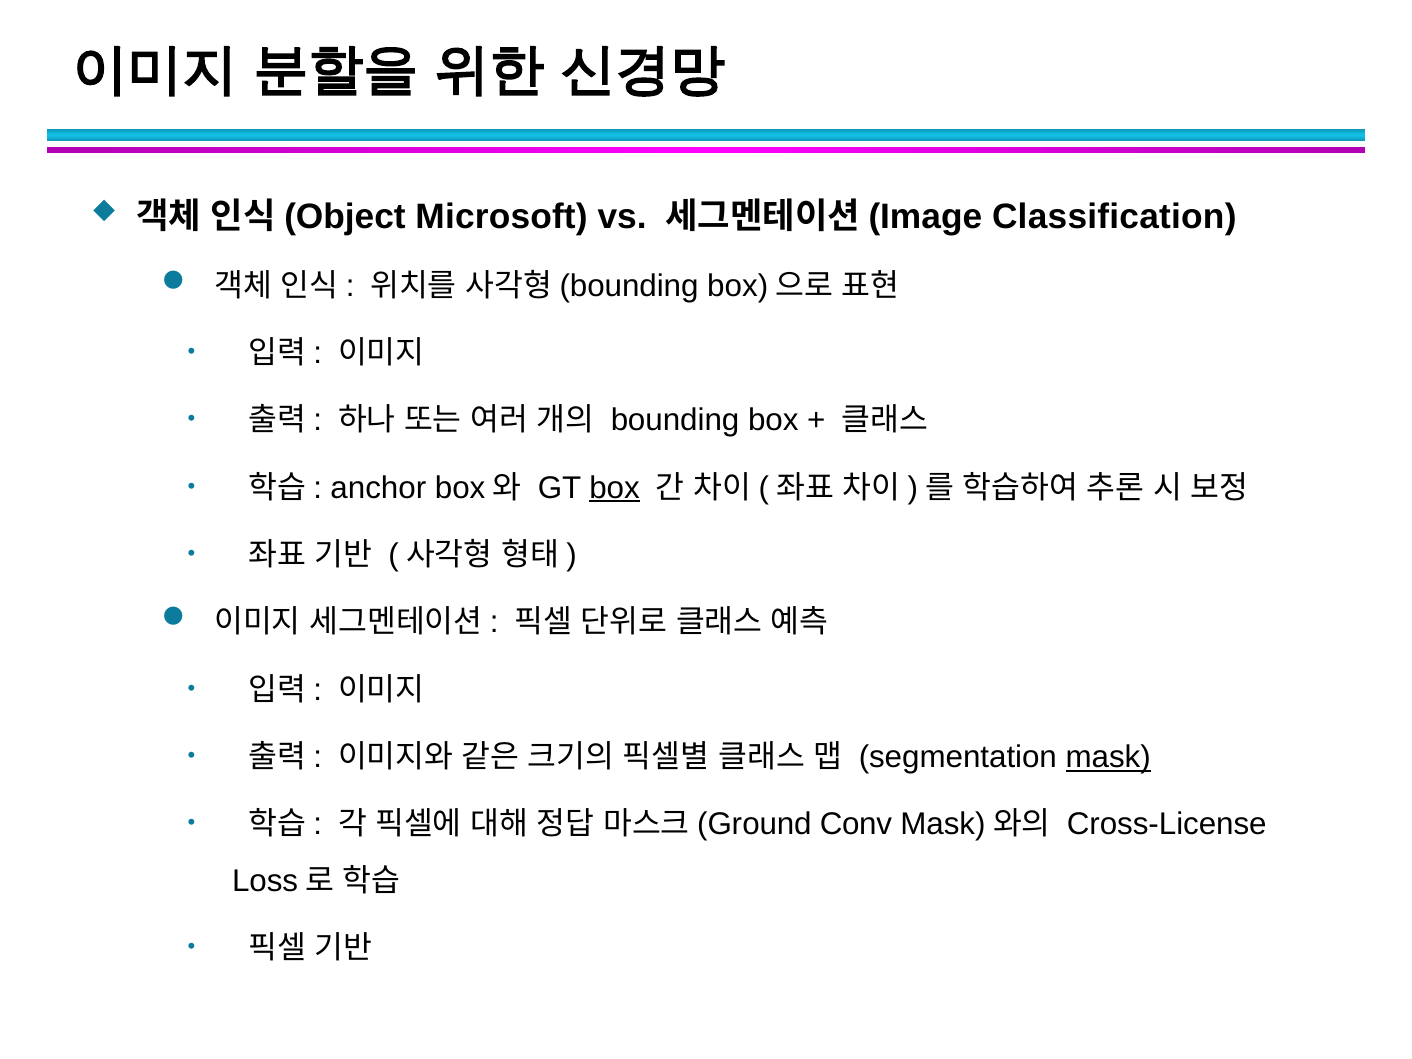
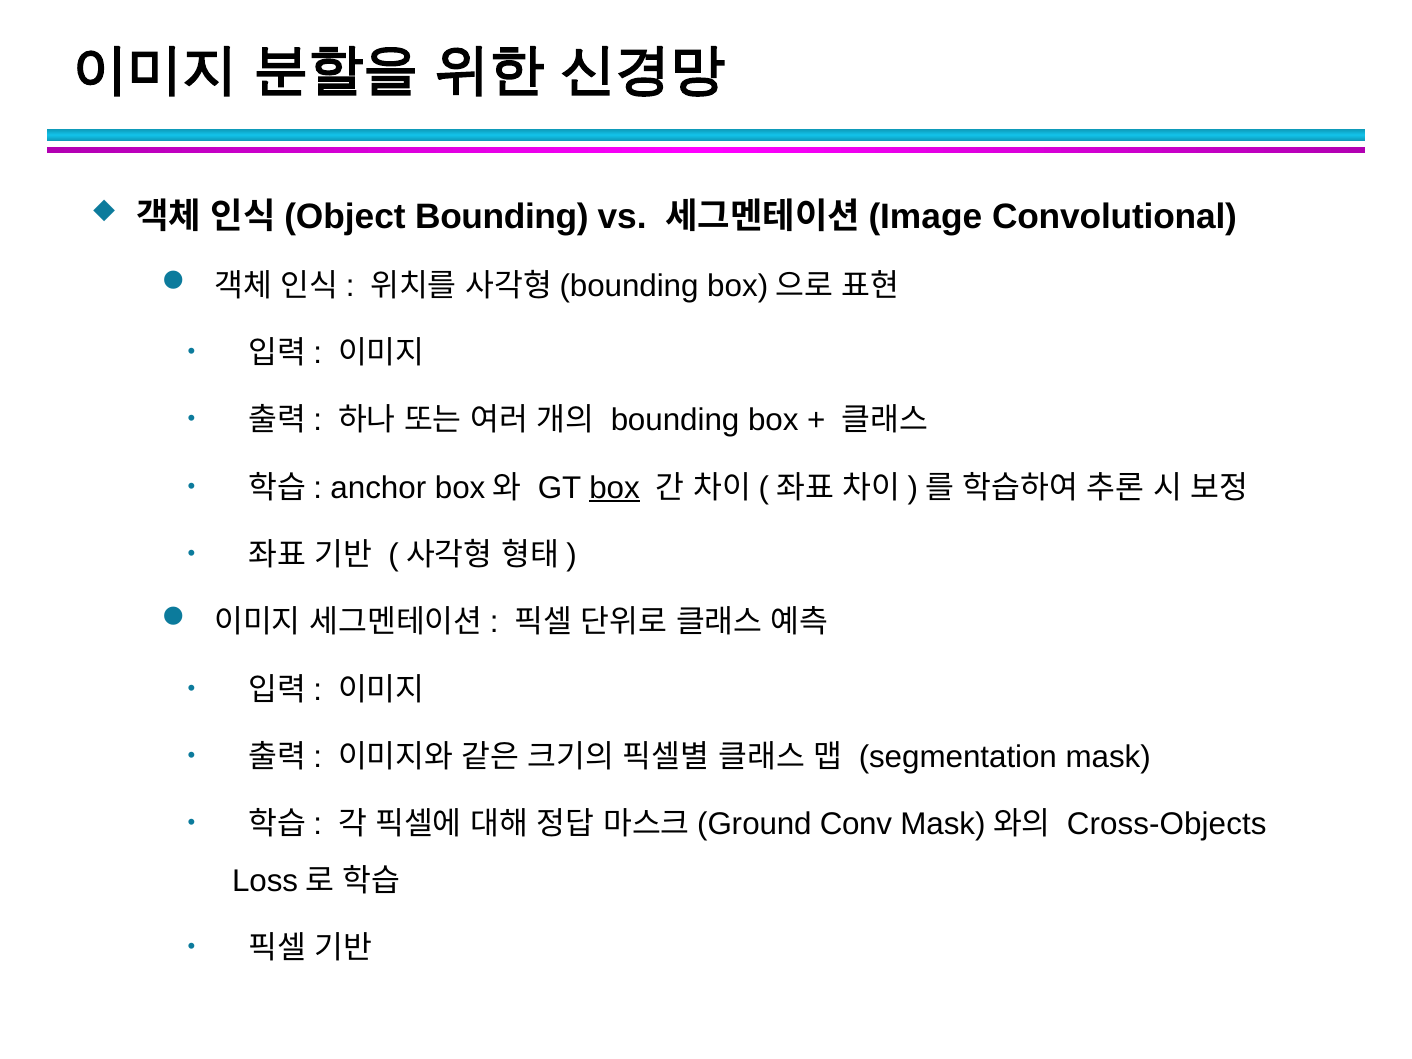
Microsoft: Microsoft -> Bounding (502, 216)
Classification: Classification -> Convolutional (1114, 216)
mask underline: present -> none (1108, 757)
Cross-License: Cross-License -> Cross-Objects (1167, 824)
